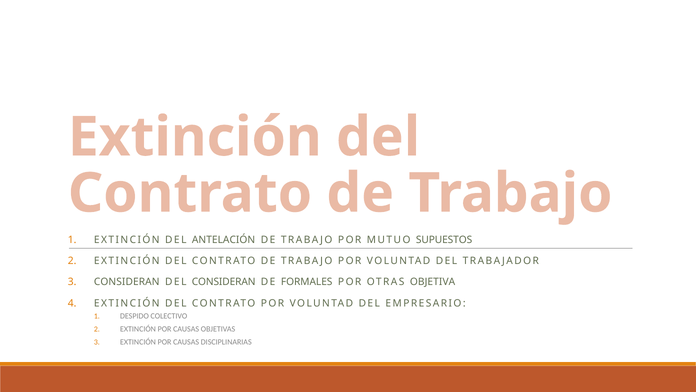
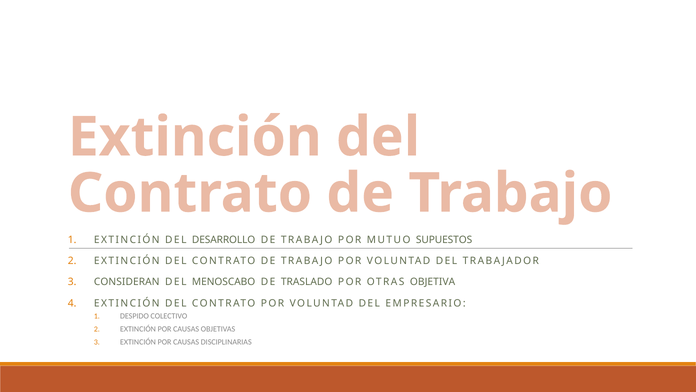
ANTELACIÓN: ANTELACIÓN -> DESARROLLO (224, 239)
DEL CONSIDERAN: CONSIDERAN -> MENOSCABO (224, 282)
FORMALES: FORMALES -> TRASLADO (307, 282)
